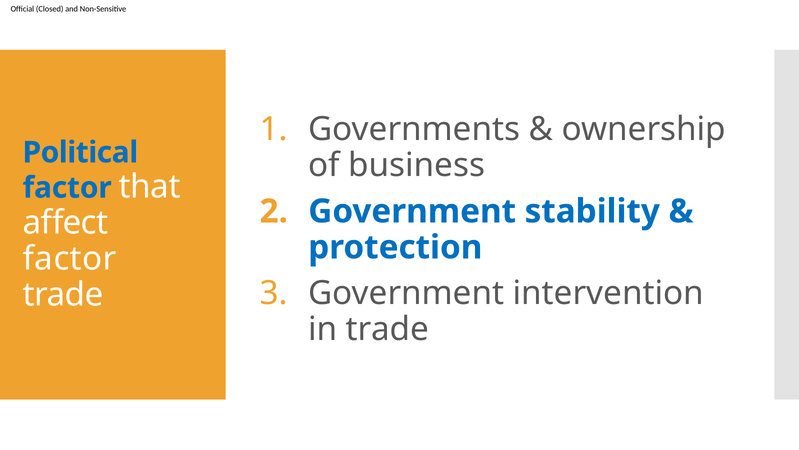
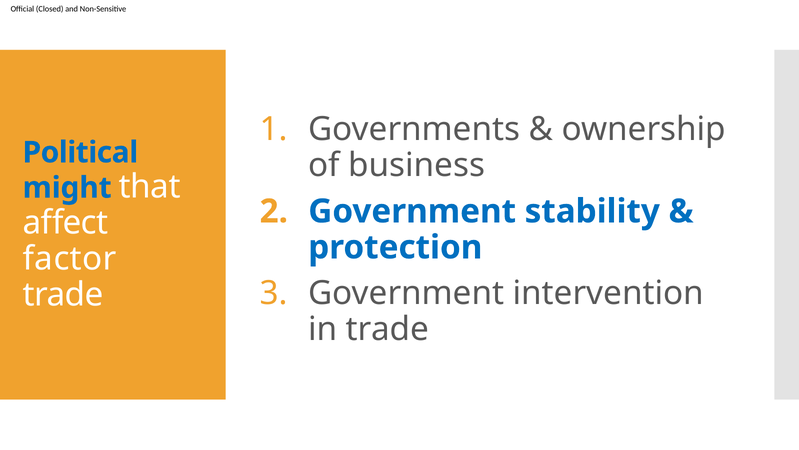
factor: factor -> might (67, 188)
